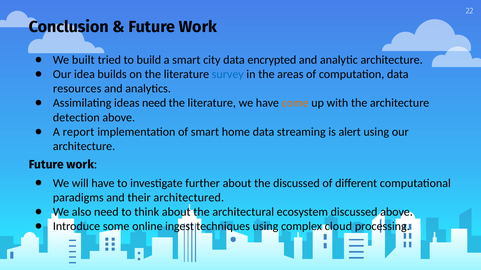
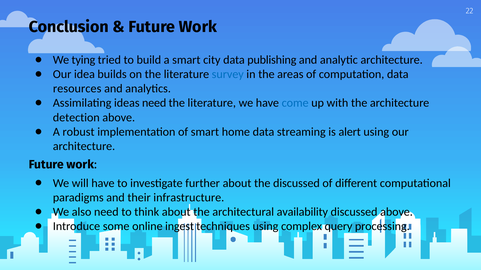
built: built -> tying (83, 60)
encrypted: encrypted -> publishing (272, 60)
come colour: orange -> blue (295, 103)
report: report -> robust (79, 132)
architectured: architectured -> infrastructure (189, 198)
ecosystem: ecosystem -> availability (302, 212)
cloud: cloud -> query (338, 227)
